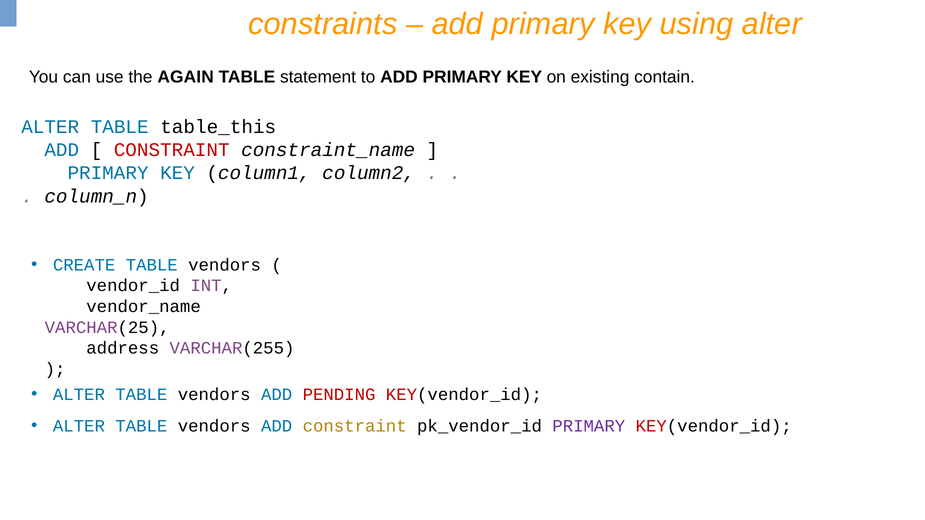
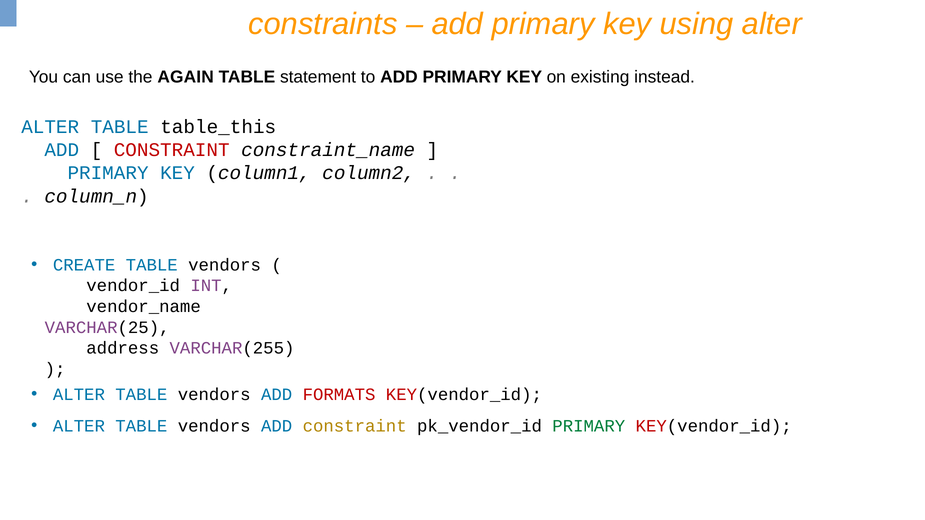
contain: contain -> instead (665, 77)
PENDING: PENDING -> FORMATS (339, 395)
PRIMARY colour: purple -> green (589, 426)
